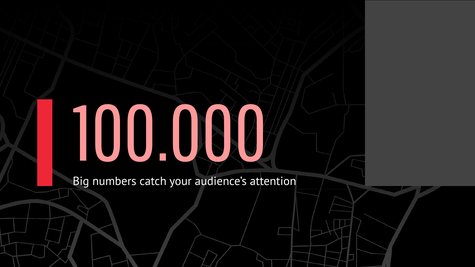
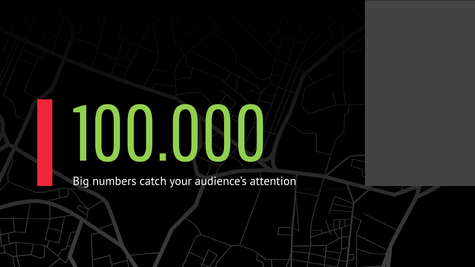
100.000 colour: pink -> light green (170, 135)
